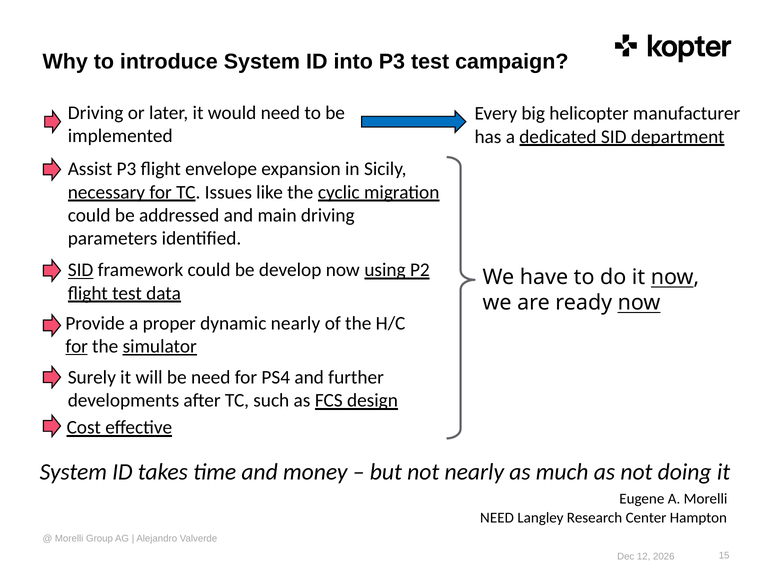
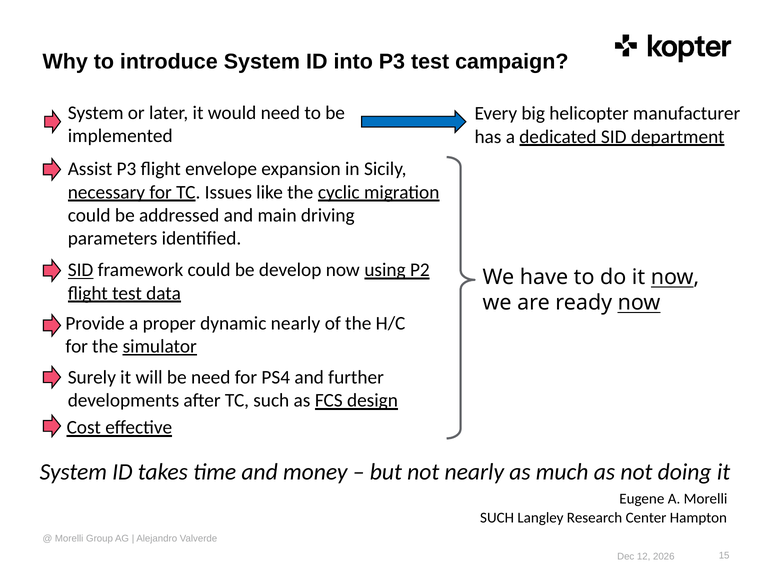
Driving: Driving -> System (96, 113)
for underline: present -> none (77, 346)
NEED: NEED -> SUCH (497, 518)
